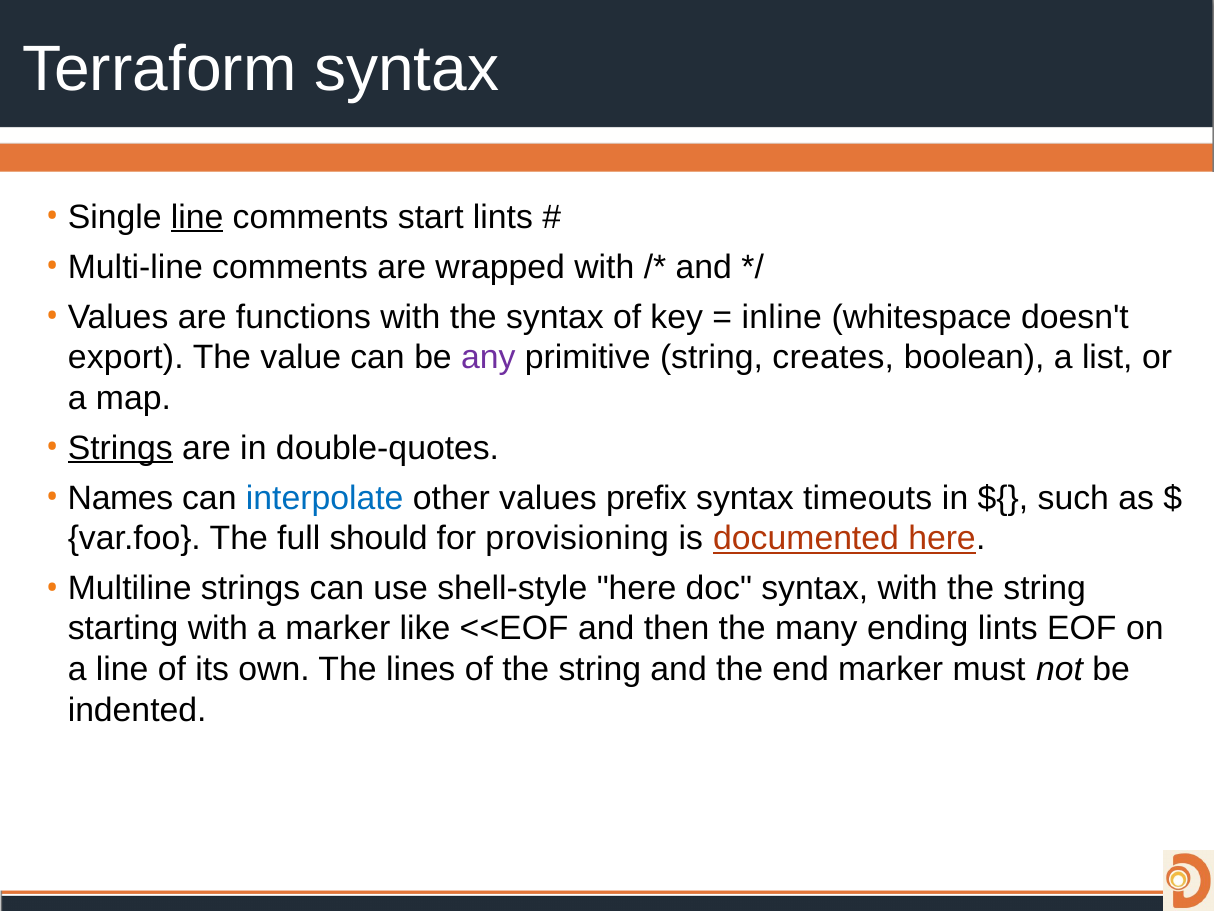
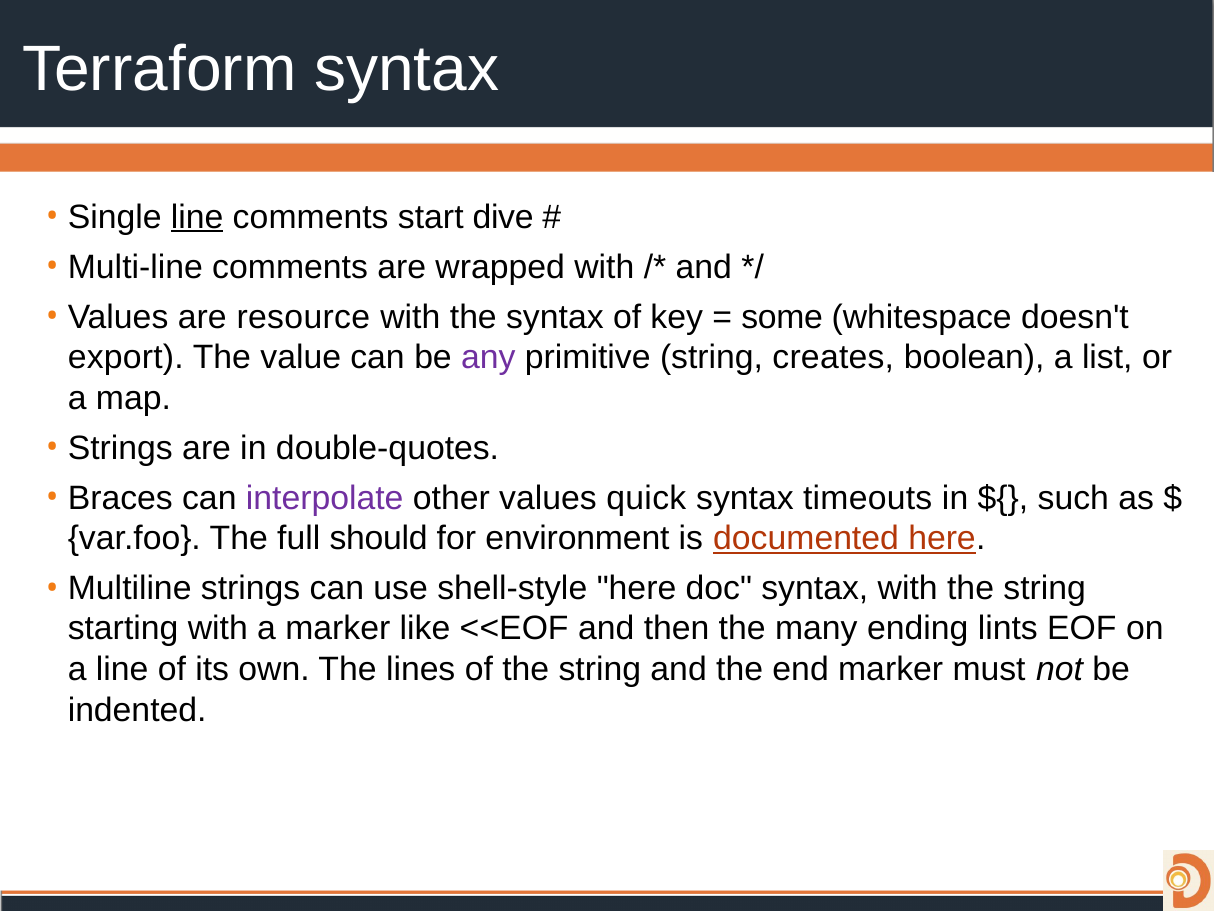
start lints: lints -> dive (503, 217)
functions: functions -> resource (303, 317)
inline: inline -> some (782, 317)
Strings underline: present -> none (120, 448)
Names: Names -> Braces (120, 498)
interpolate colour: blue -> purple (325, 498)
prefix: prefix -> quick (646, 498)
provisioning: provisioning -> environment (577, 538)
